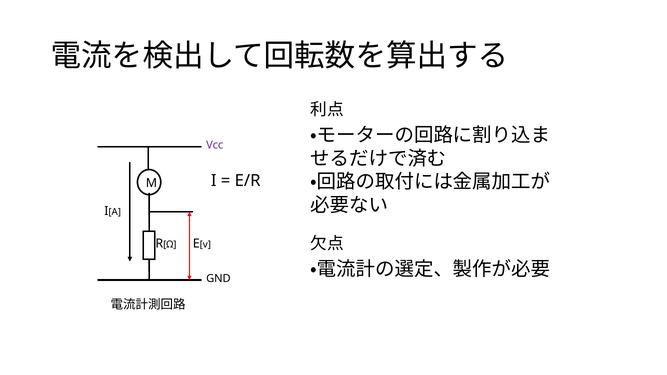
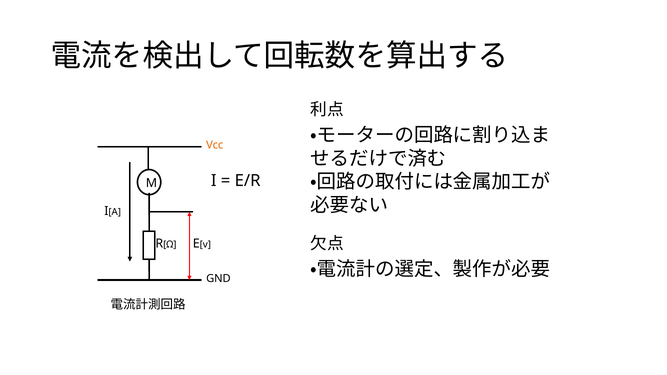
Vcc colour: purple -> orange (215, 145)
